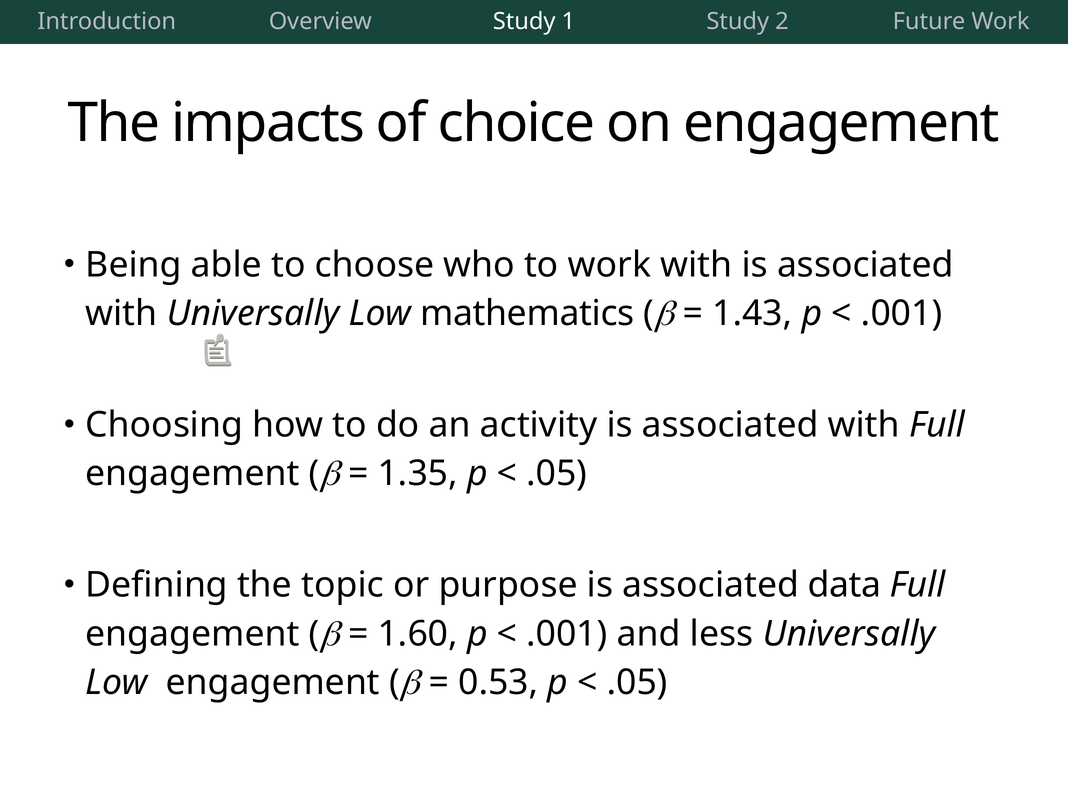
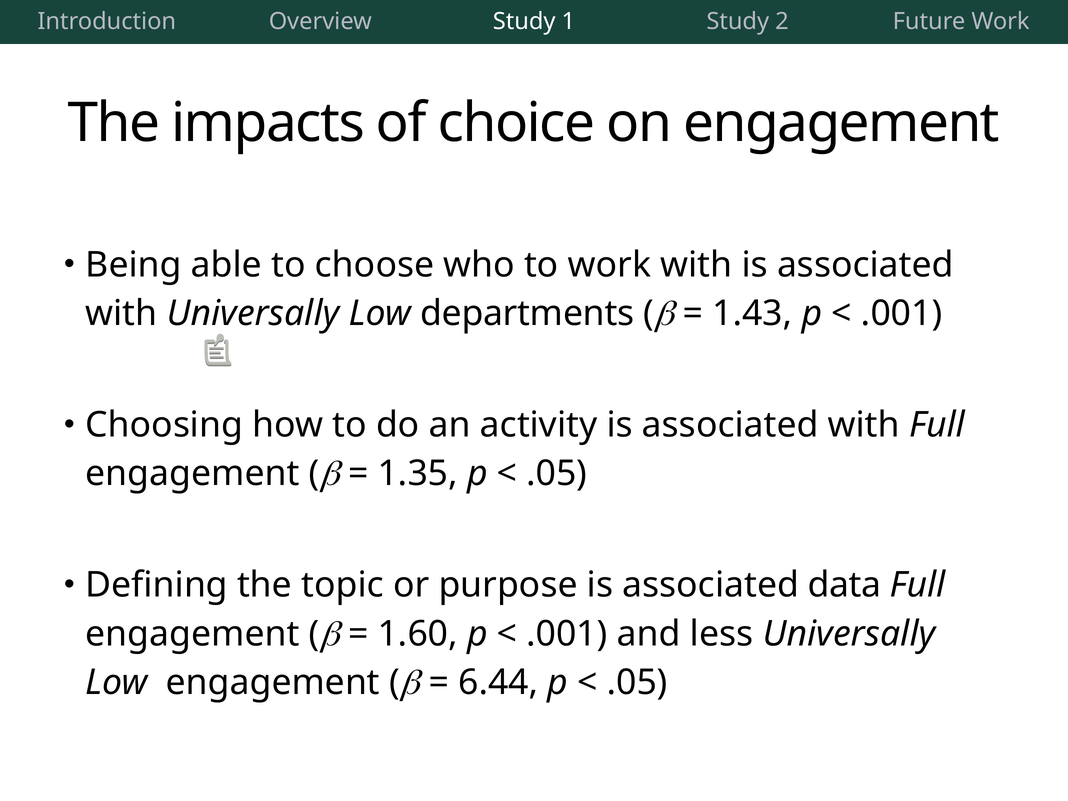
mathematics: mathematics -> departments (527, 314)
0.53: 0.53 -> 6.44 (498, 682)
